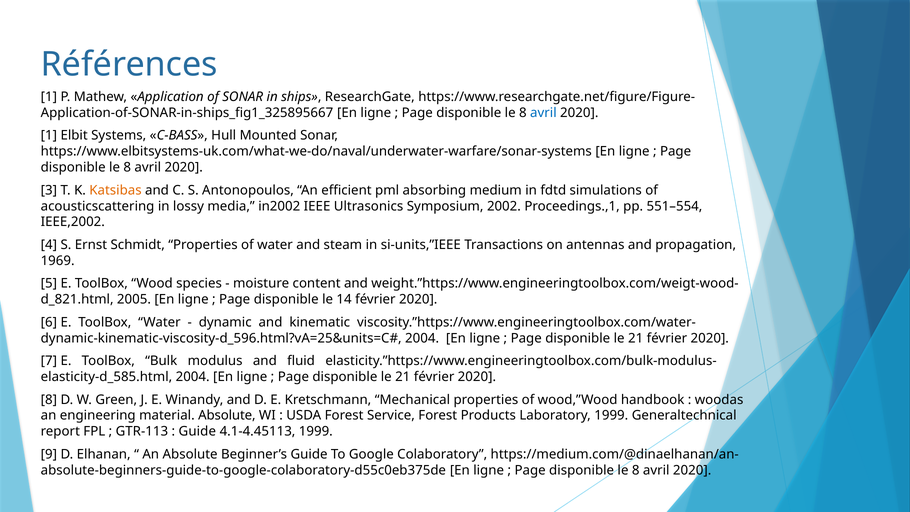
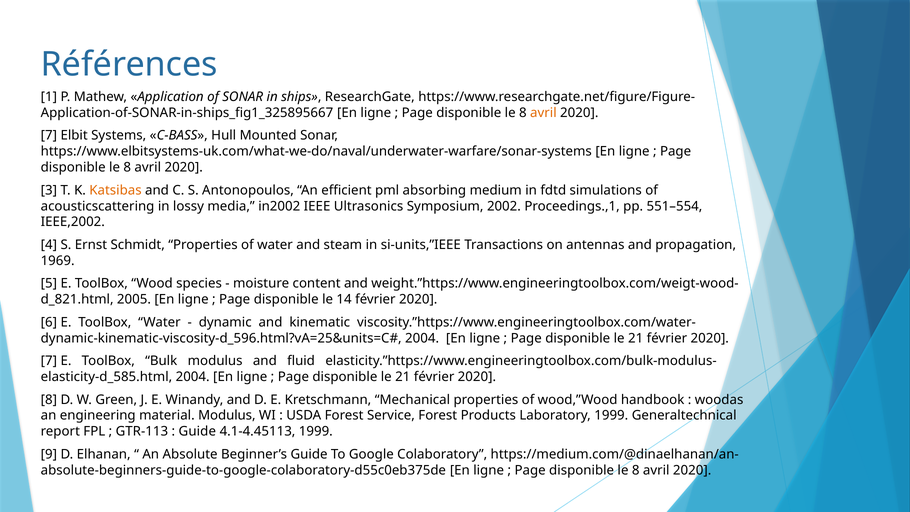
avril colour: blue -> orange (543, 113)
1: 1 -> 7 (49, 136)
material Absolute: Absolute -> Modulus (227, 415)
